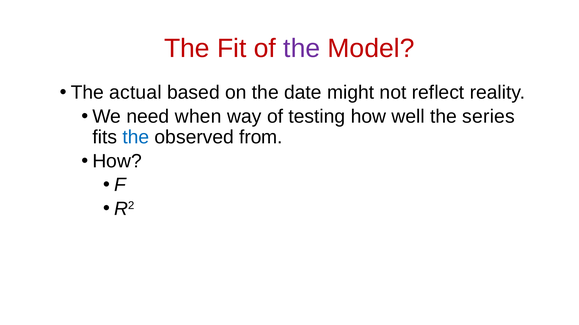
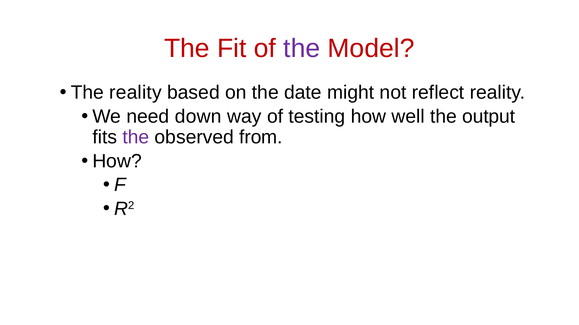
The actual: actual -> reality (135, 93)
when: when -> down (198, 117)
series: series -> output (489, 117)
the colour: blue -> purple (136, 137)
